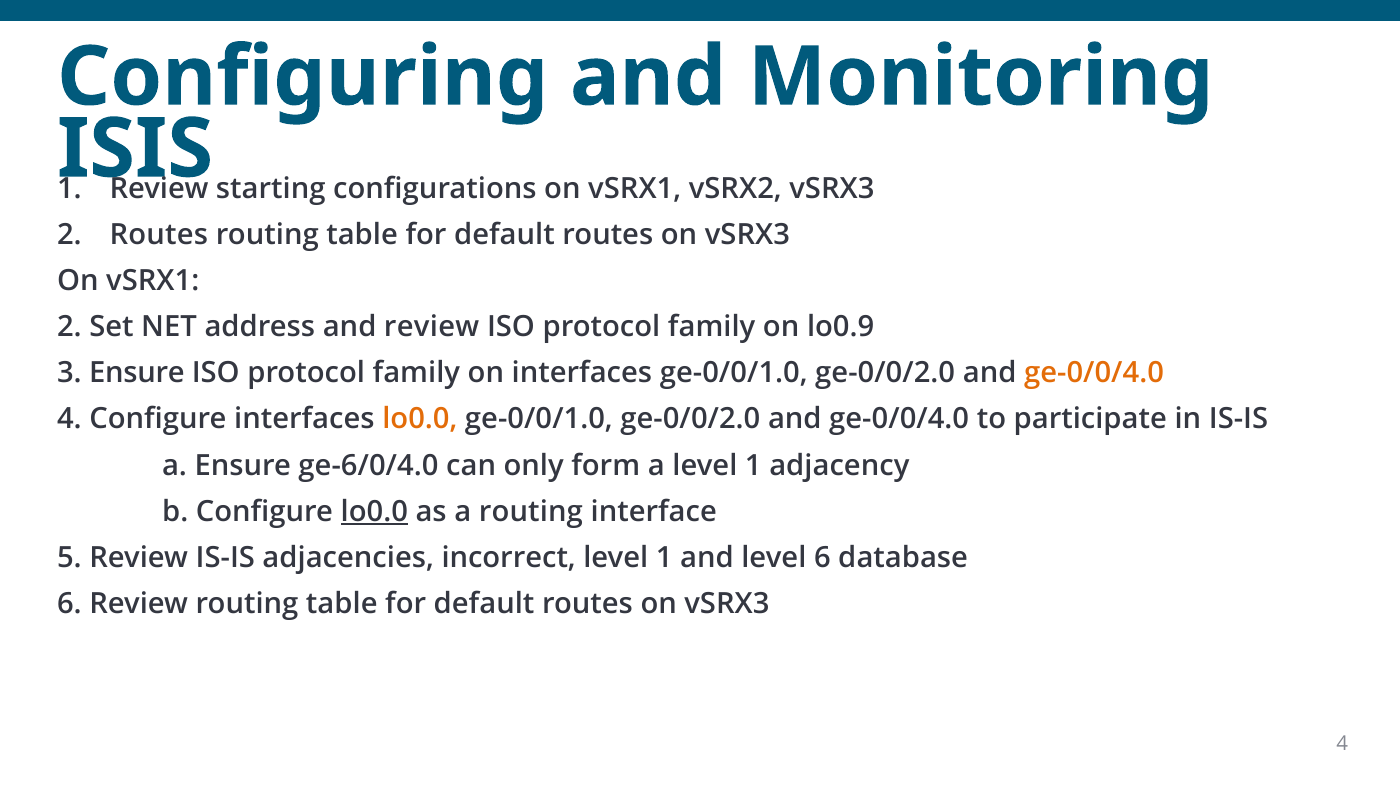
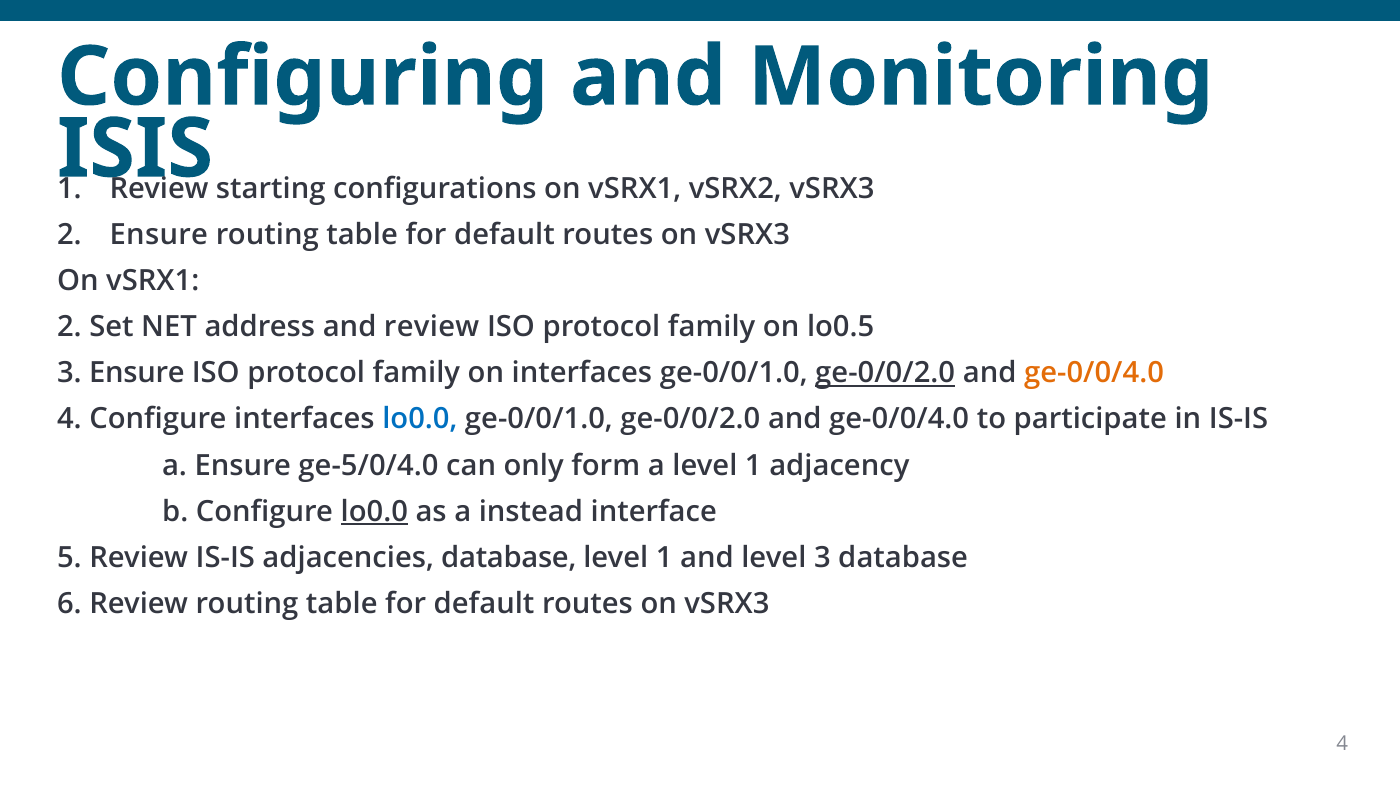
2 Routes: Routes -> Ensure (159, 235)
lo0.9: lo0.9 -> lo0.5 (841, 327)
ge-0/0/2.0 underline: none -> present (885, 373)
lo0.0 colour: orange -> blue (420, 419)
ge-6/0/4.0: ge-6/0/4.0 -> ge-5/0/4.0 (368, 465)
a routing: routing -> instead (531, 511)
adjacencies incorrect: incorrect -> database (509, 557)
level 6: 6 -> 3 (822, 557)
